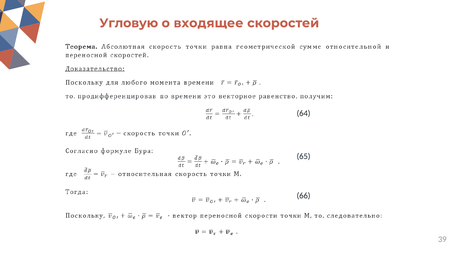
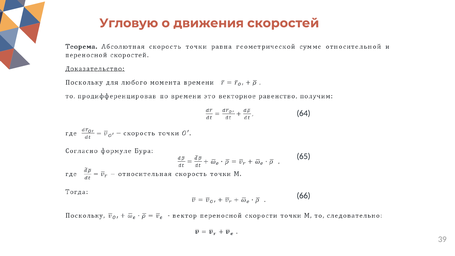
входящее: входящее -> движения (209, 23)
